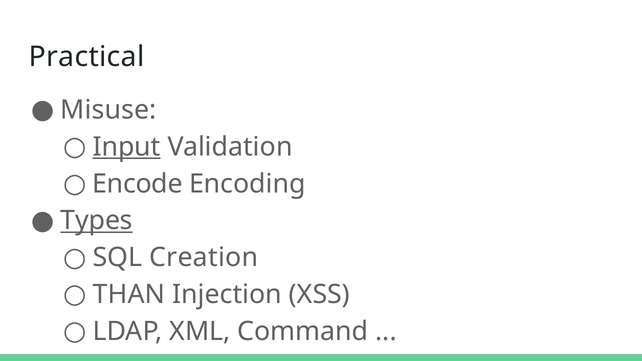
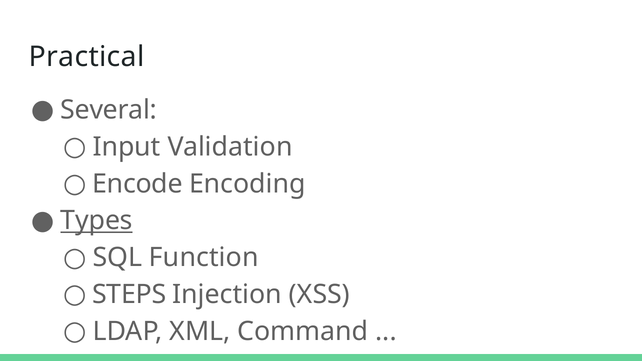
Misuse: Misuse -> Several (109, 110)
Input underline: present -> none (127, 147)
Creation: Creation -> Function (204, 258)
THAN: THAN -> STEPS (129, 295)
